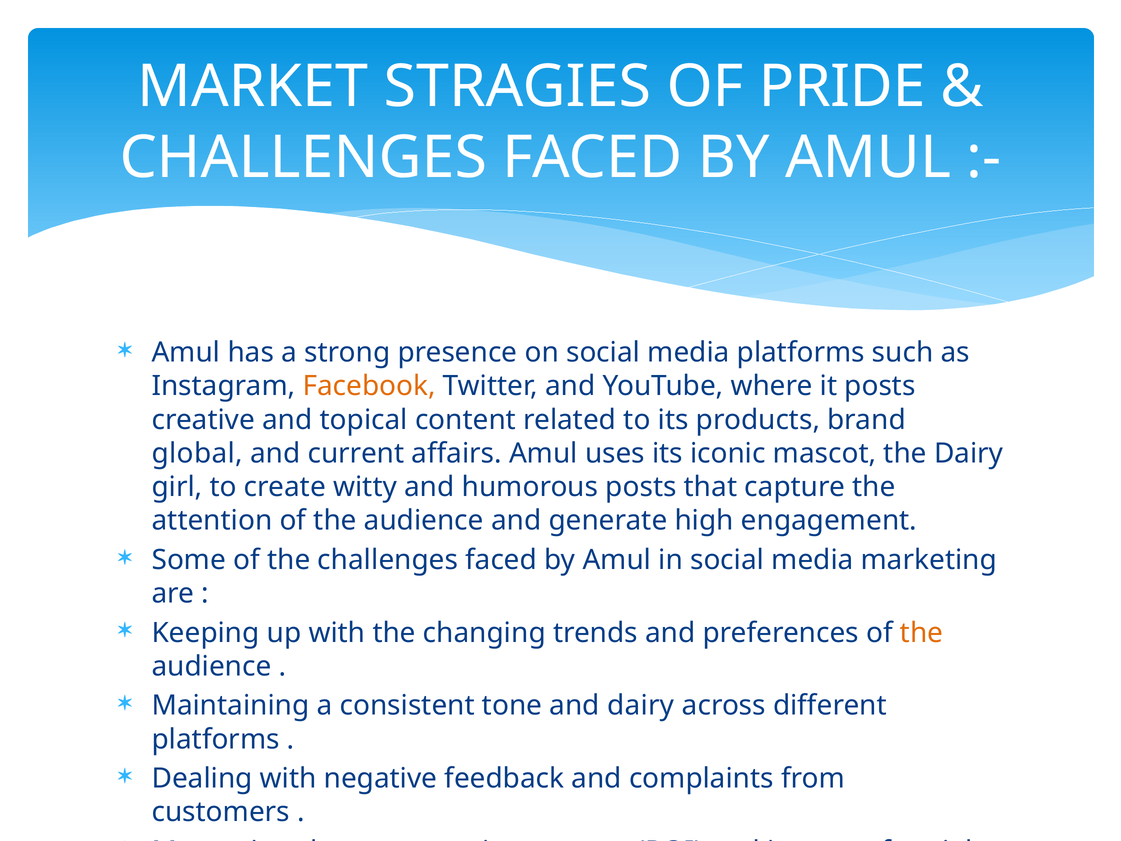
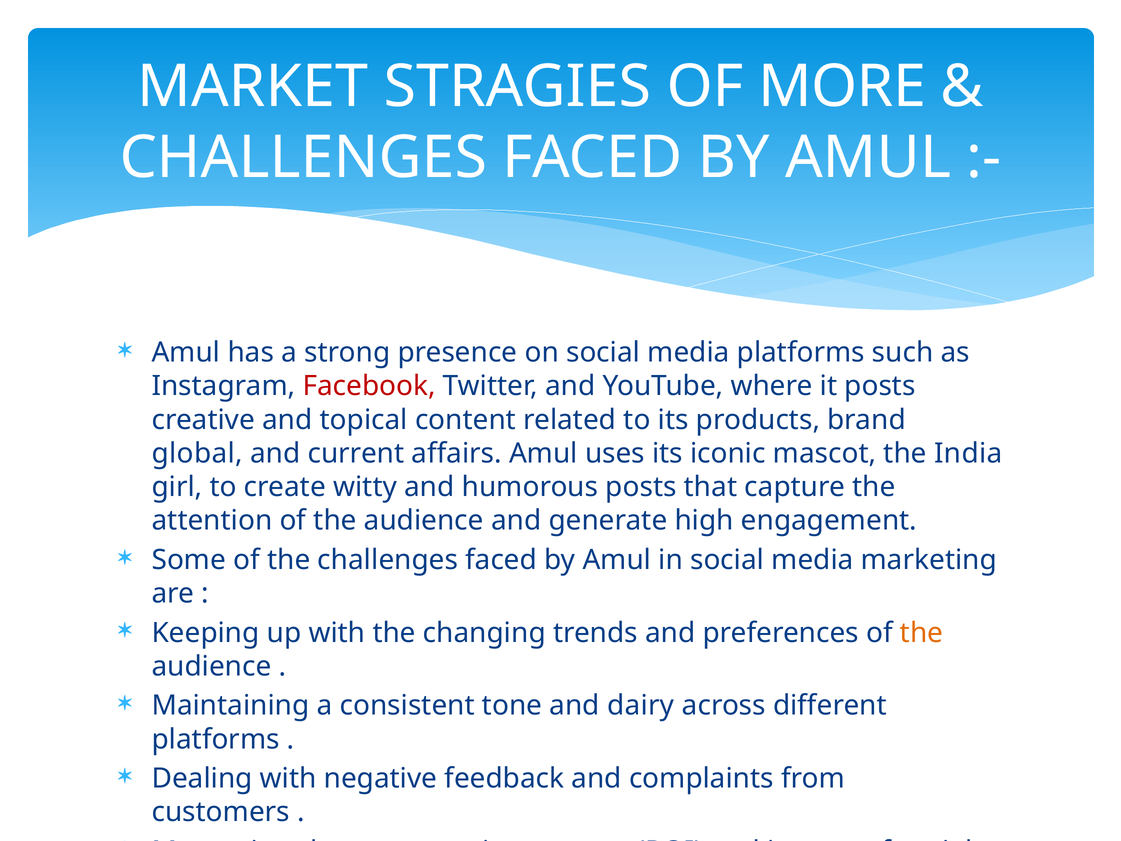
PRIDE: PRIDE -> MORE (842, 87)
Facebook colour: orange -> red (369, 386)
the Dairy: Dairy -> India (968, 453)
